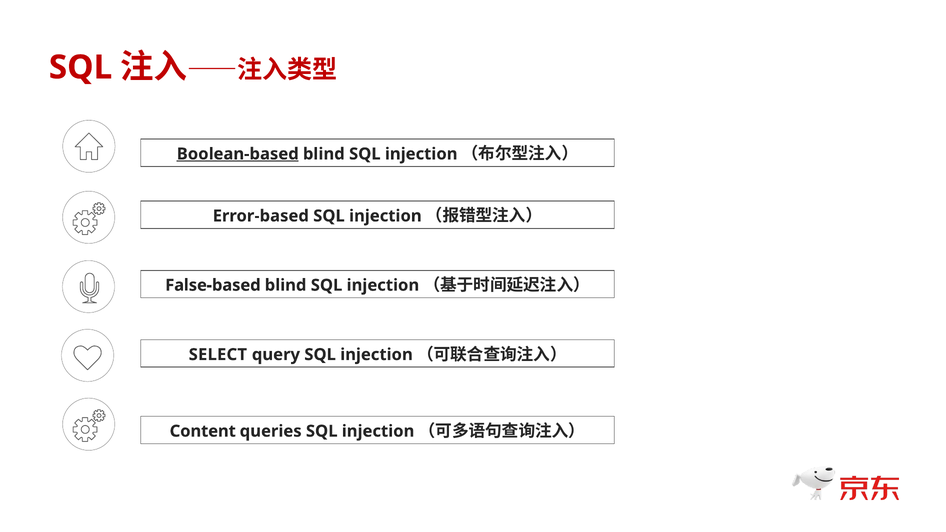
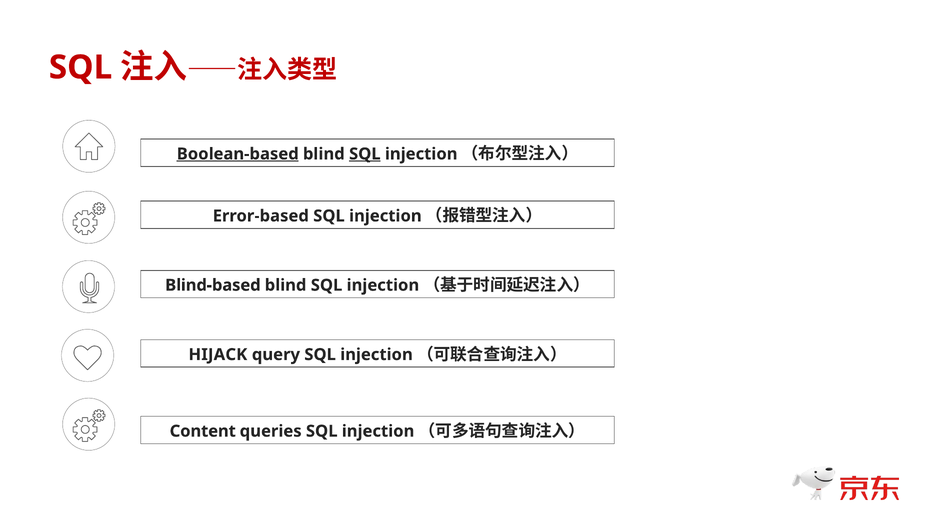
SQL underline: none -> present (365, 154)
False-based: False-based -> Blind-based (213, 285)
SELECT: SELECT -> HIJACK (218, 355)
